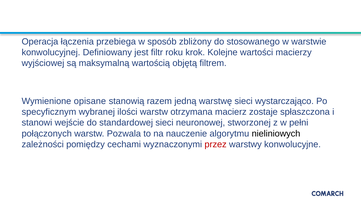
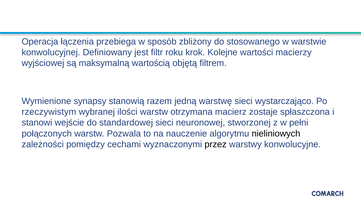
opisane: opisane -> synapsy (90, 101)
specyficznym: specyficznym -> rzeczywistym (49, 112)
przez colour: red -> black (216, 144)
